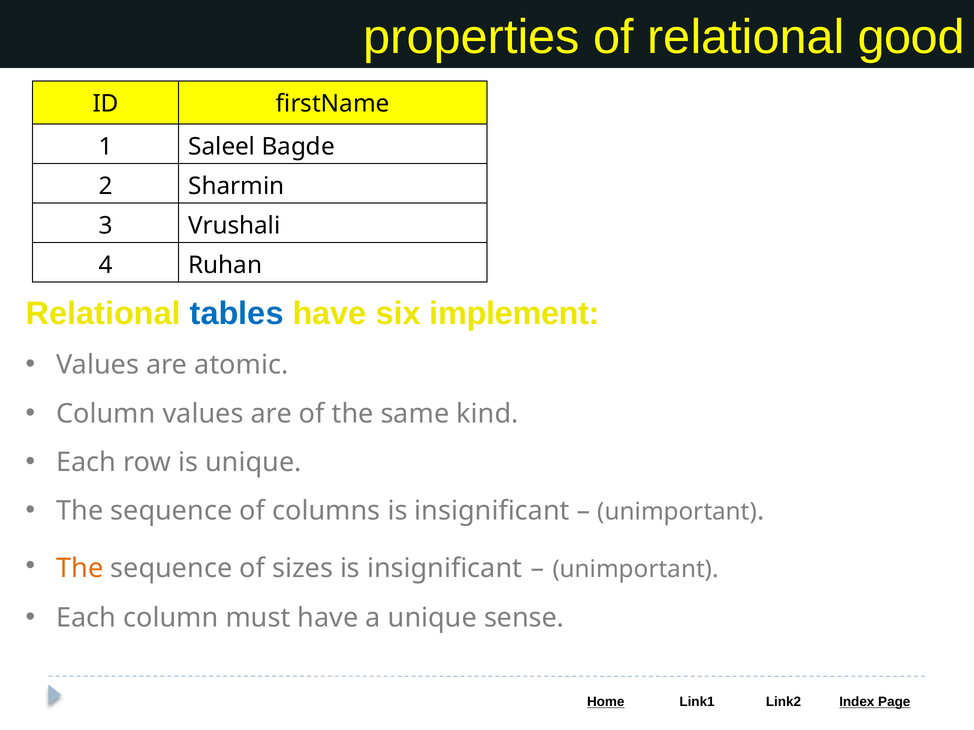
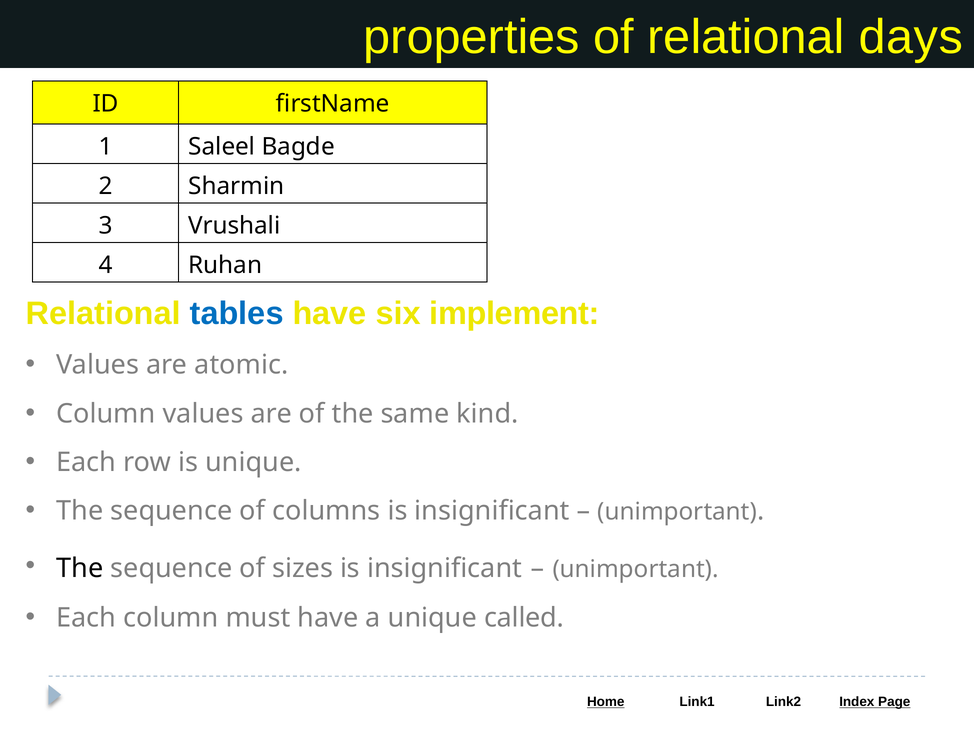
good: good -> days (911, 37)
The colour: orange -> black (80, 569)
sense: sense -> called (524, 618)
